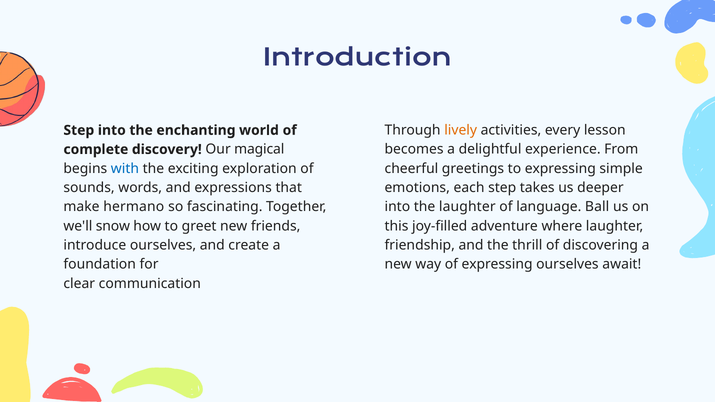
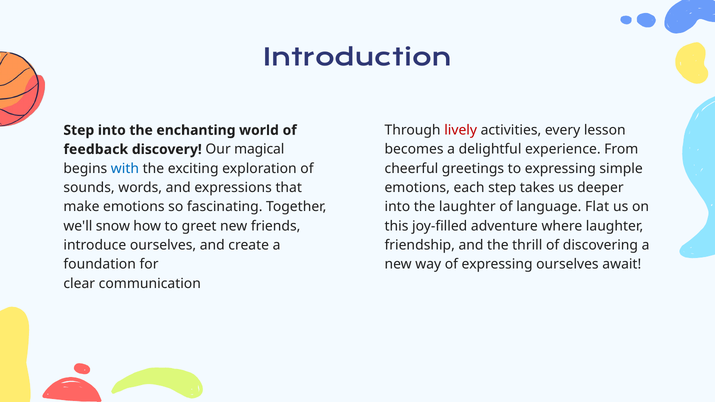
lively colour: orange -> red (461, 130)
complete: complete -> feedback (96, 149)
make hermano: hermano -> emotions (134, 207)
Ball: Ball -> Flat (597, 207)
